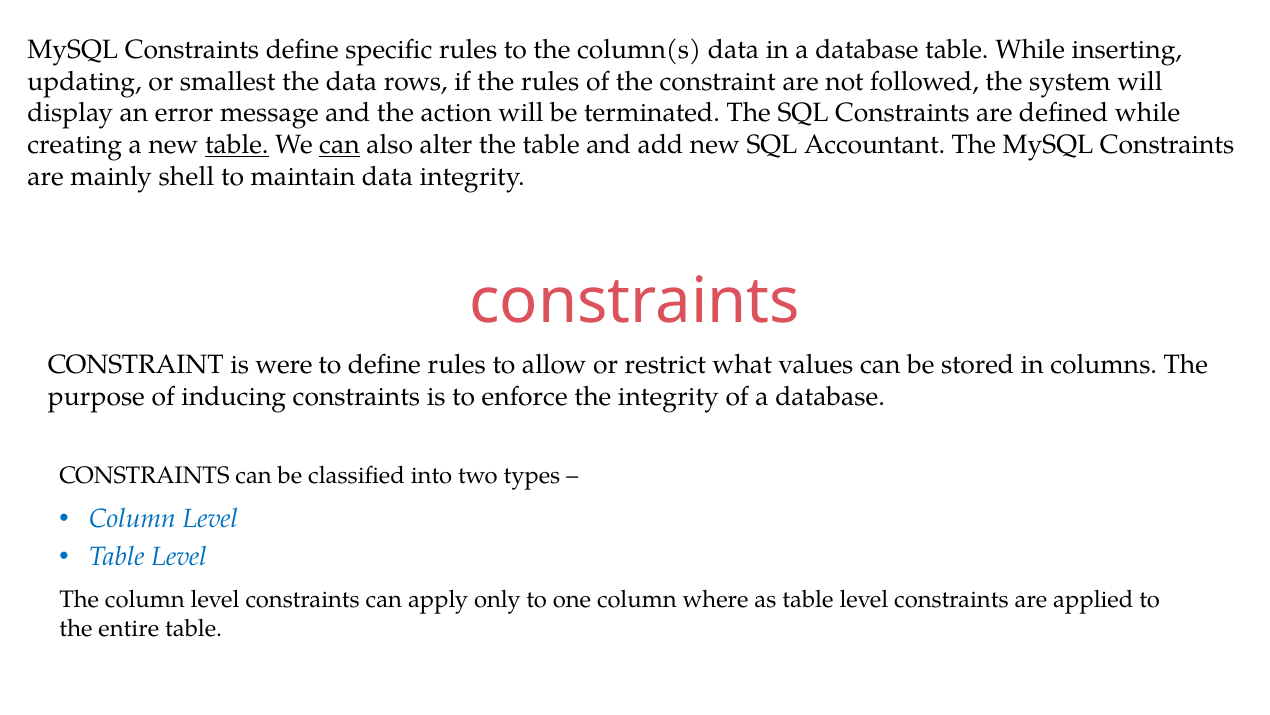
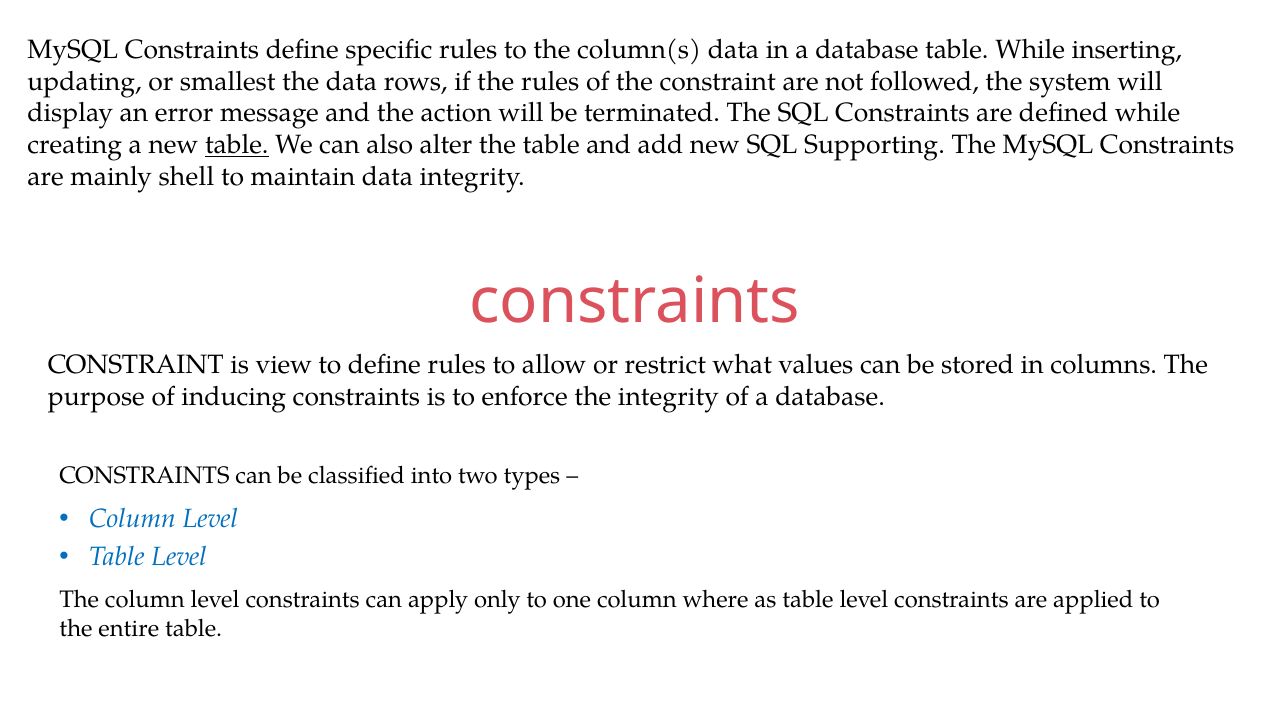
can underline: present -> none (339, 145)
Accountant: Accountant -> Supporting (874, 145)
were: were -> view (284, 365)
